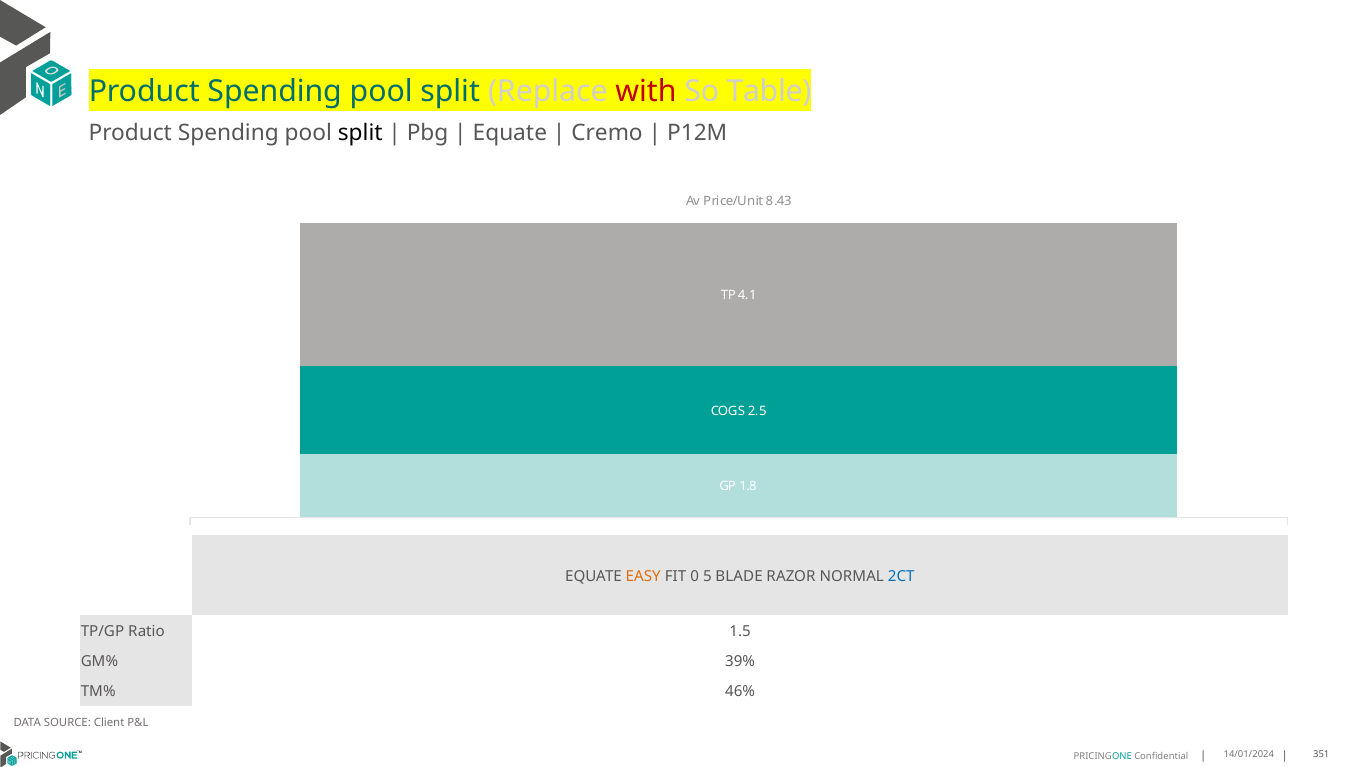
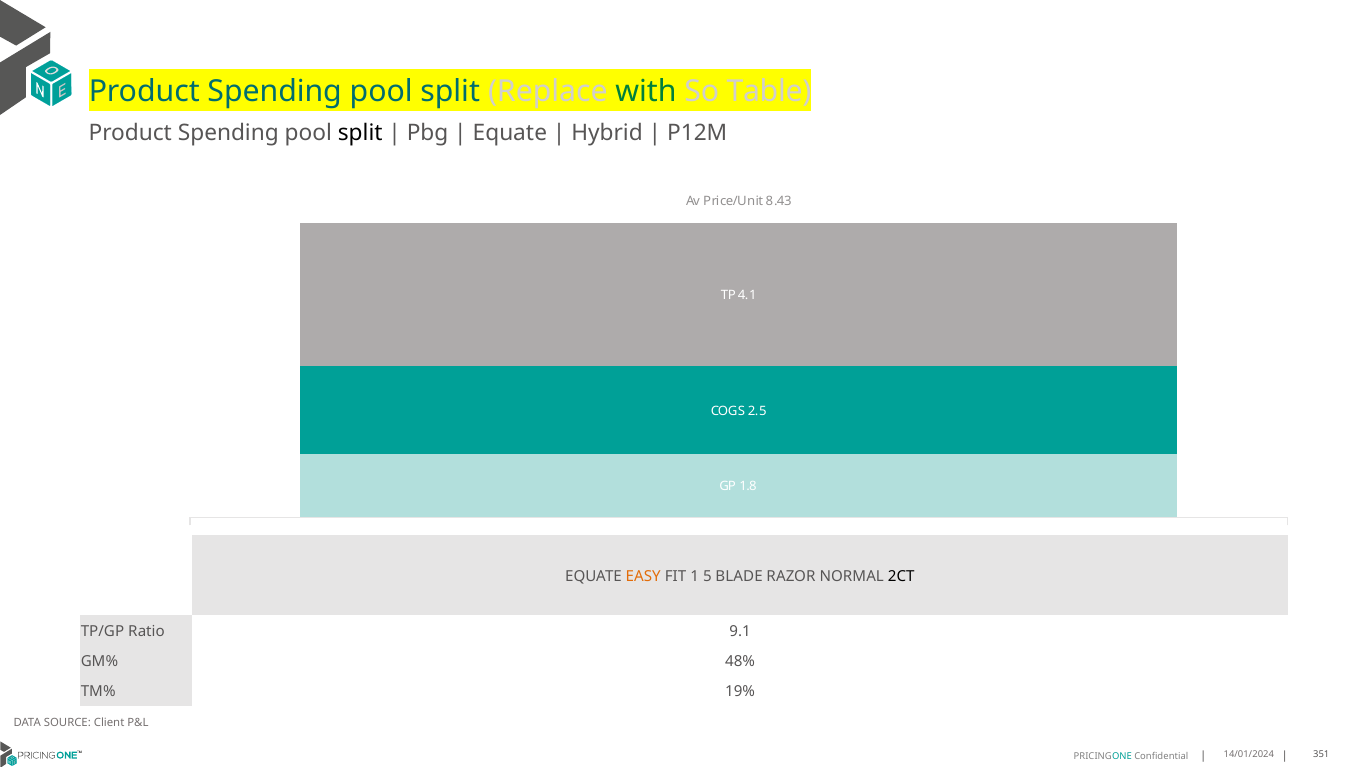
with colour: red -> green (646, 92)
Cremo: Cremo -> Hybrid (607, 133)
0: 0 -> 1 (695, 576)
2CT colour: blue -> black (901, 576)
1.5: 1.5 -> 9.1 (740, 631)
39%: 39% -> 48% (740, 661)
46%: 46% -> 19% (740, 691)
